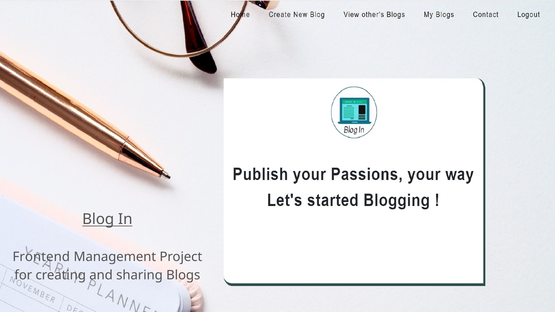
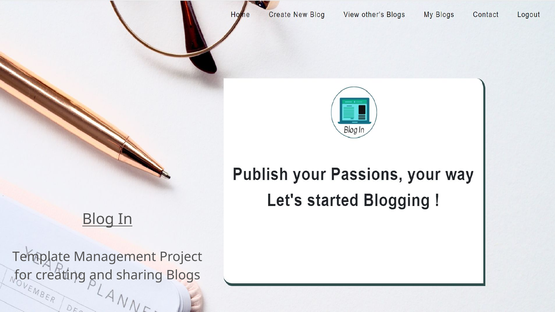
Frontend: Frontend -> Template (41, 257)
